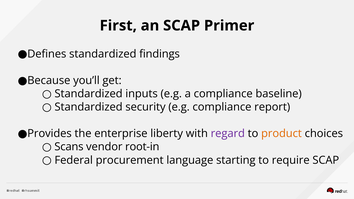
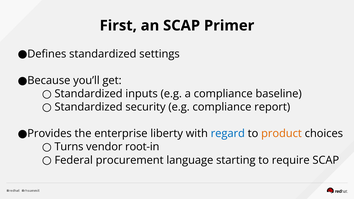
findings: findings -> settings (159, 54)
regard colour: purple -> blue (228, 134)
Scans: Scans -> Turns (69, 147)
